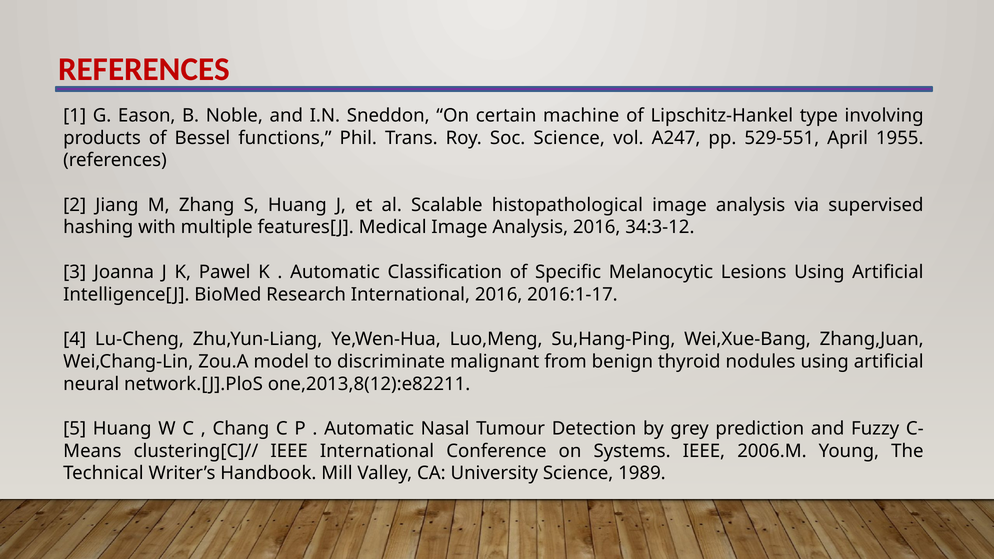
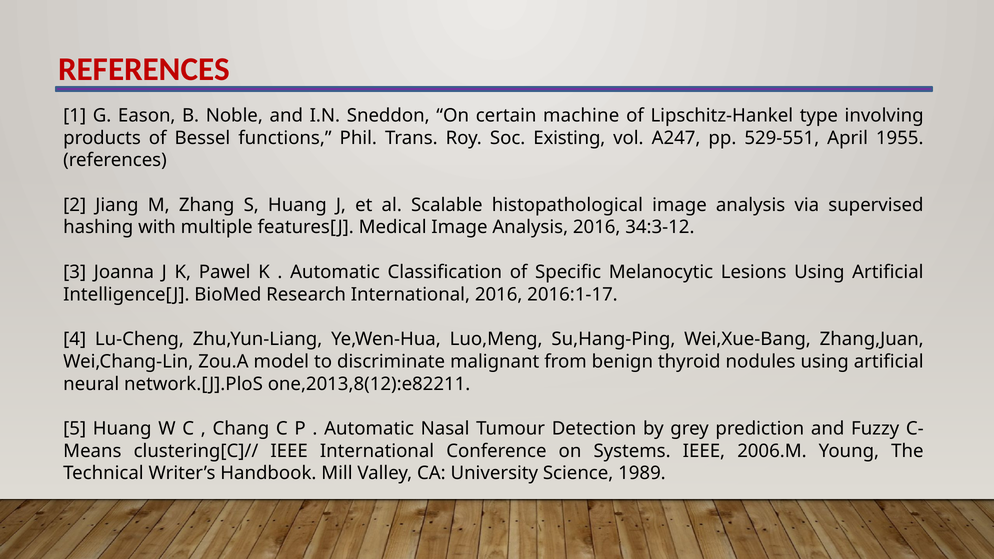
Soc Science: Science -> Existing (569, 138)
